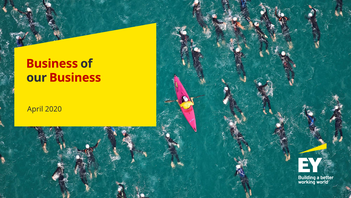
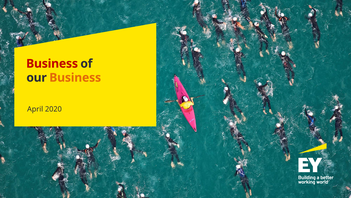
Business colour: red -> orange (75, 77)
